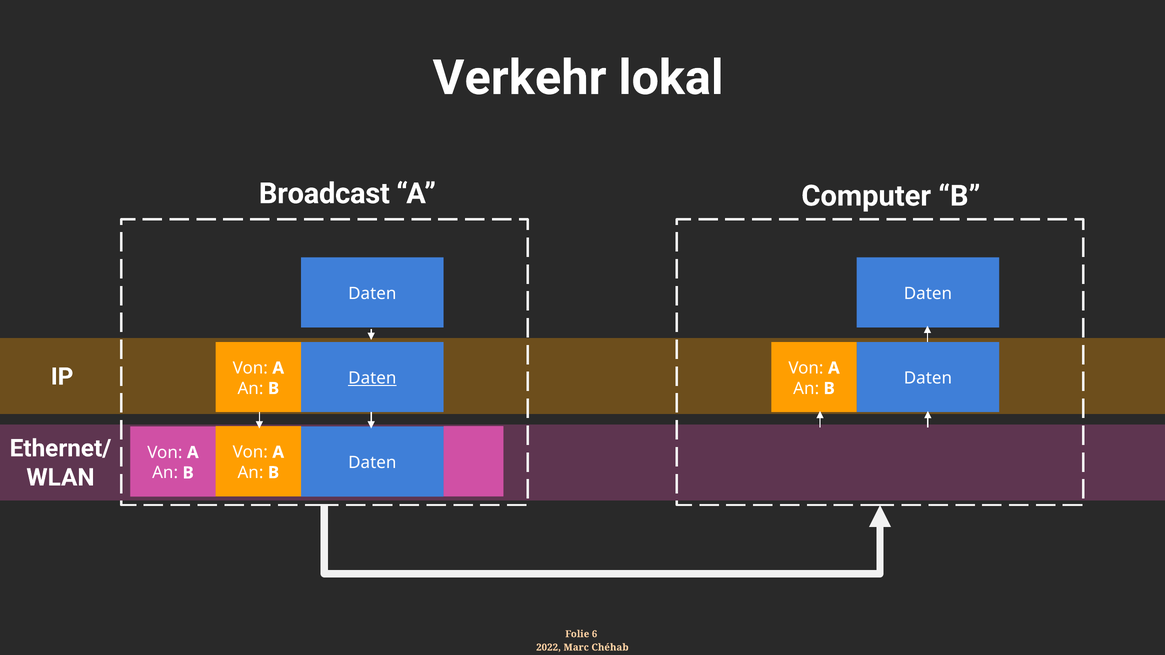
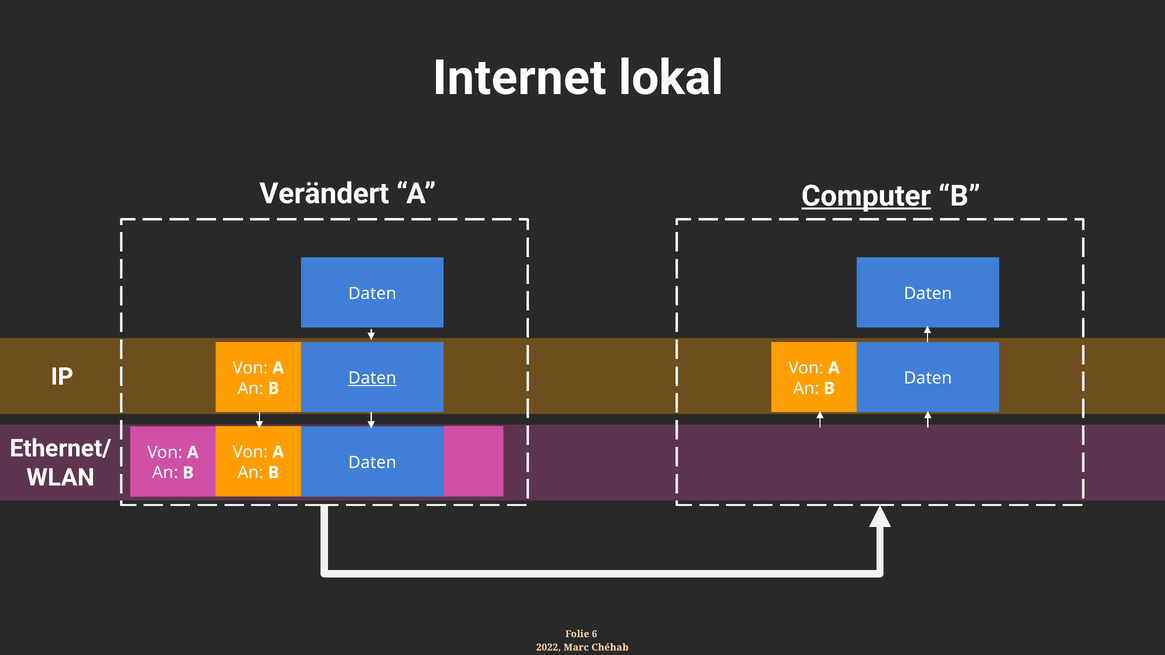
Verkehr: Verkehr -> Internet (520, 78)
Broadcast: Broadcast -> Verändert (324, 194)
Computer underline: none -> present (866, 196)
